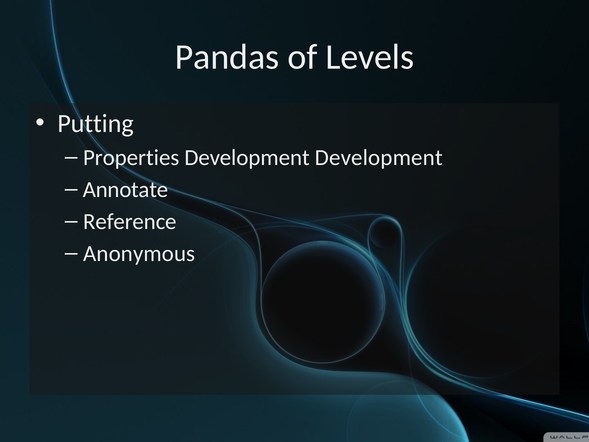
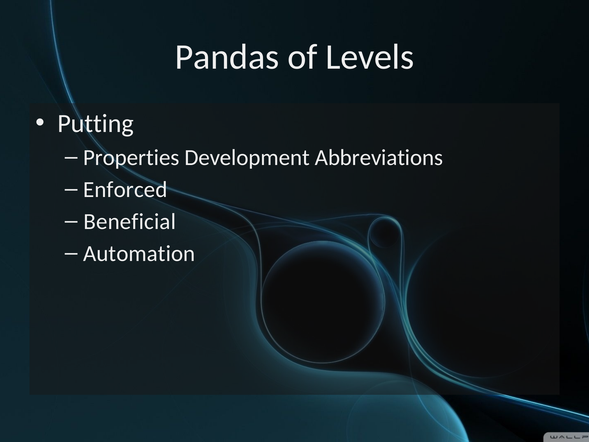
Development Development: Development -> Abbreviations (379, 157)
Annotate: Annotate -> Enforced (125, 189)
Reference: Reference -> Beneficial (130, 221)
Anonymous: Anonymous -> Automation (139, 253)
